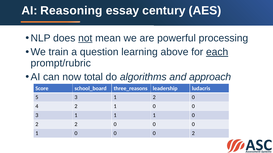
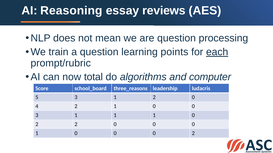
century: century -> reviews (164, 11)
not underline: present -> none (85, 38)
are powerful: powerful -> question (177, 38)
above: above -> points (174, 52)
approach: approach -> computer (210, 77)
